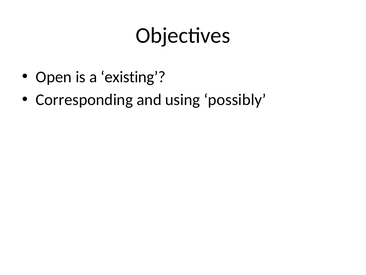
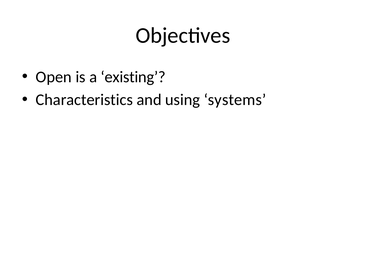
Corresponding: Corresponding -> Characteristics (84, 100)
possibly: possibly -> systems (235, 100)
